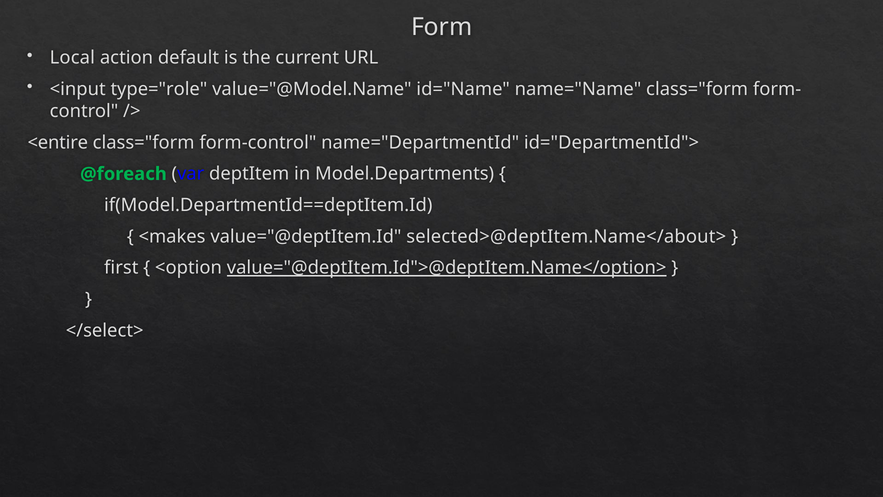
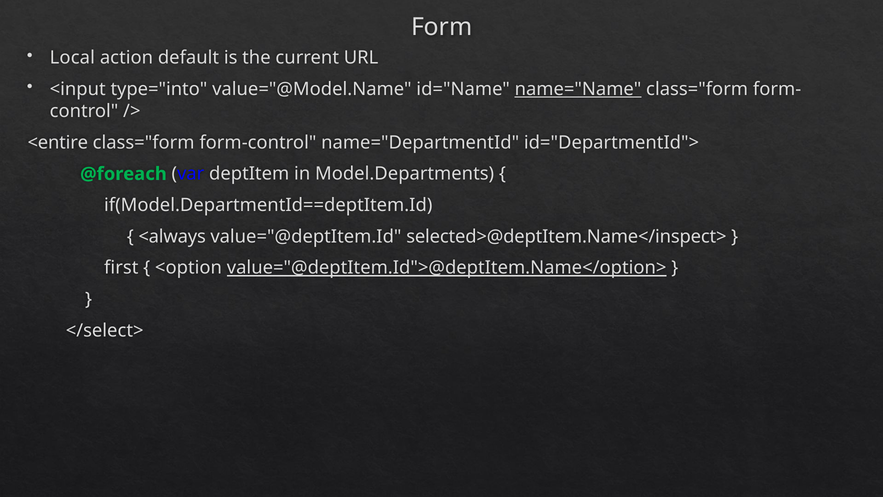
type="role: type="role -> type="into (159, 89)
name="Name underline: none -> present (578, 89)
<makes: <makes -> <always (172, 236)
selected>@deptItem.Name</about>: selected>@deptItem.Name</about> -> selected>@deptItem.Name</inspect> (566, 236)
